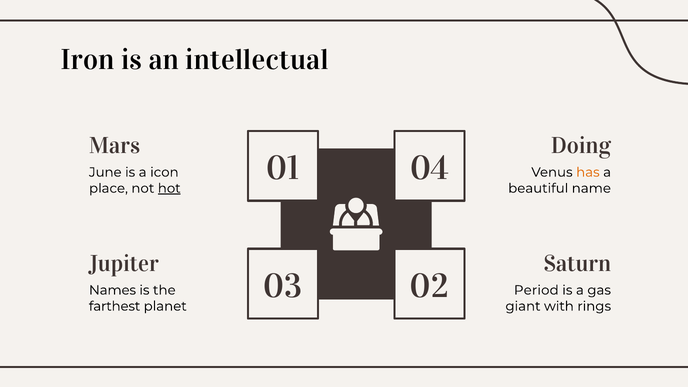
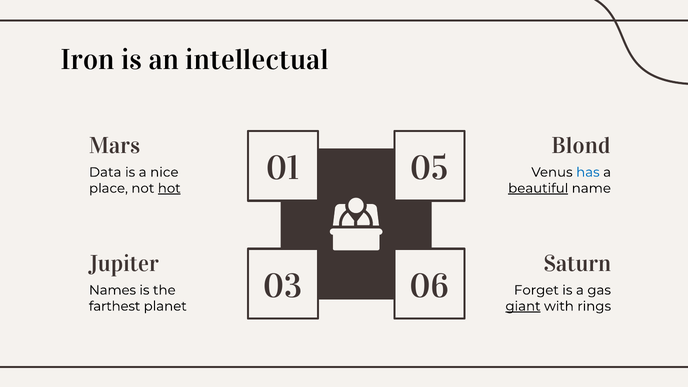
Doing: Doing -> Blond (581, 146)
04: 04 -> 05 (429, 168)
June: June -> Data (105, 172)
icon: icon -> nice (164, 172)
has colour: orange -> blue (588, 172)
beautiful underline: none -> present (538, 188)
02: 02 -> 06 (429, 286)
Period: Period -> Forget (536, 290)
giant underline: none -> present (523, 306)
